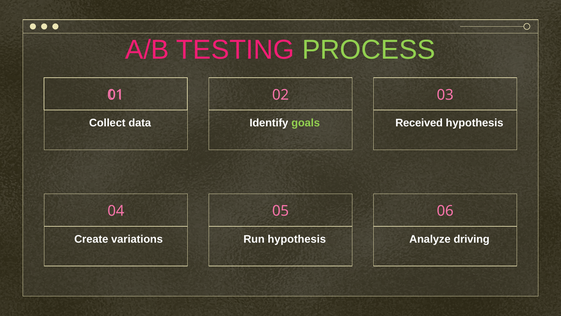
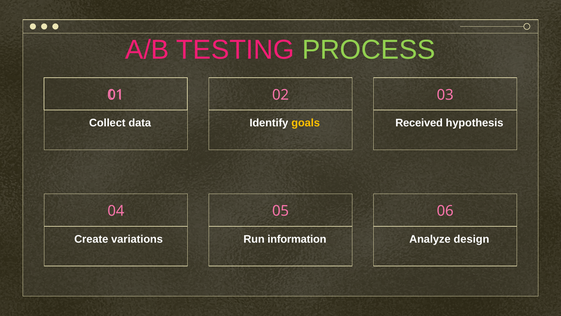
goals colour: light green -> yellow (306, 123)
Run hypothesis: hypothesis -> information (297, 239)
driving: driving -> design (471, 239)
